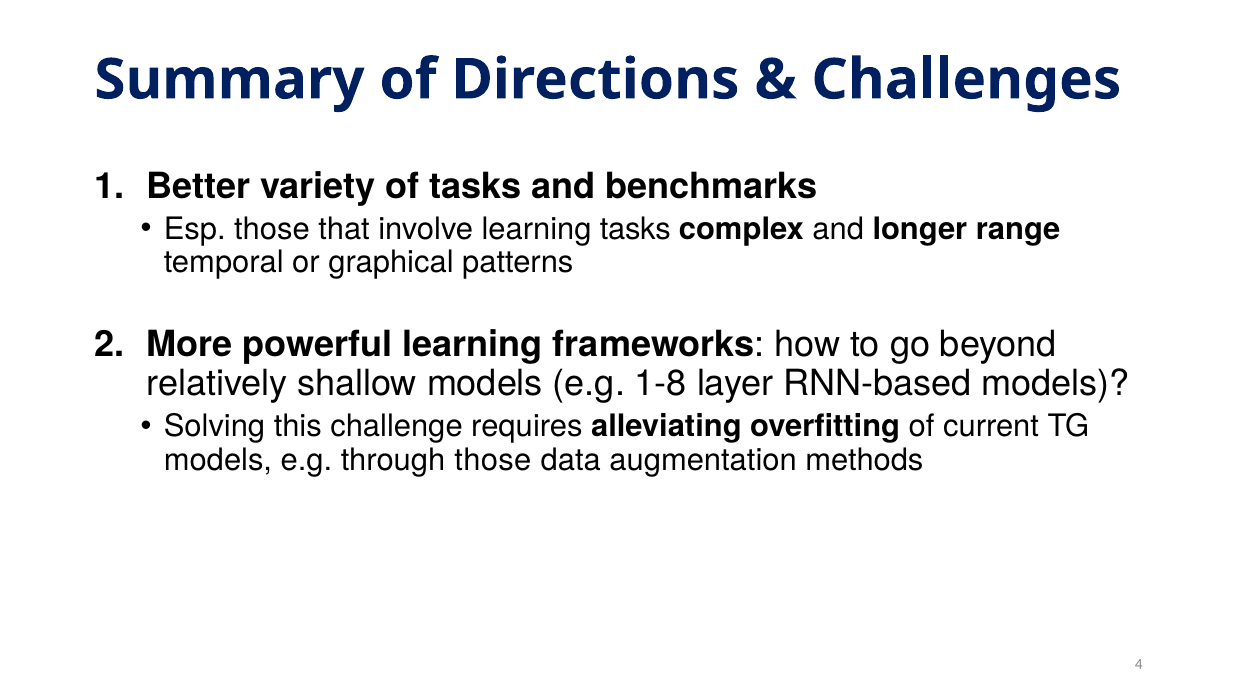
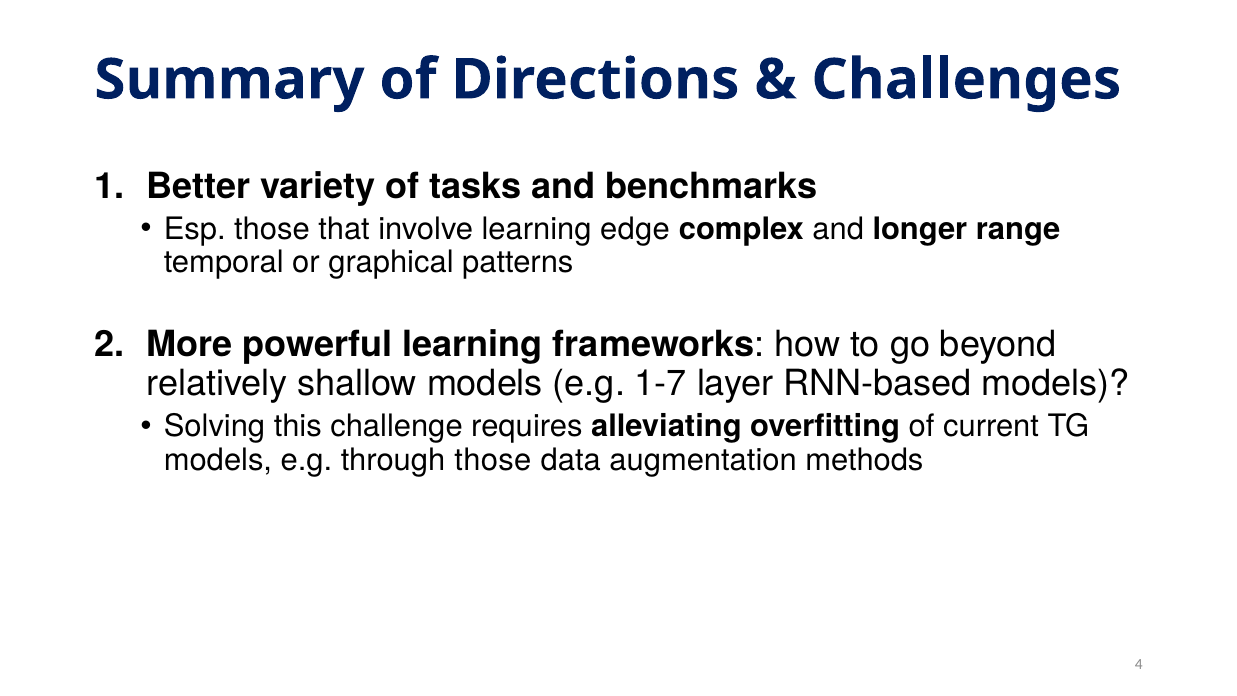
learning tasks: tasks -> edge (635, 229)
1-8: 1-8 -> 1-7 (661, 384)
